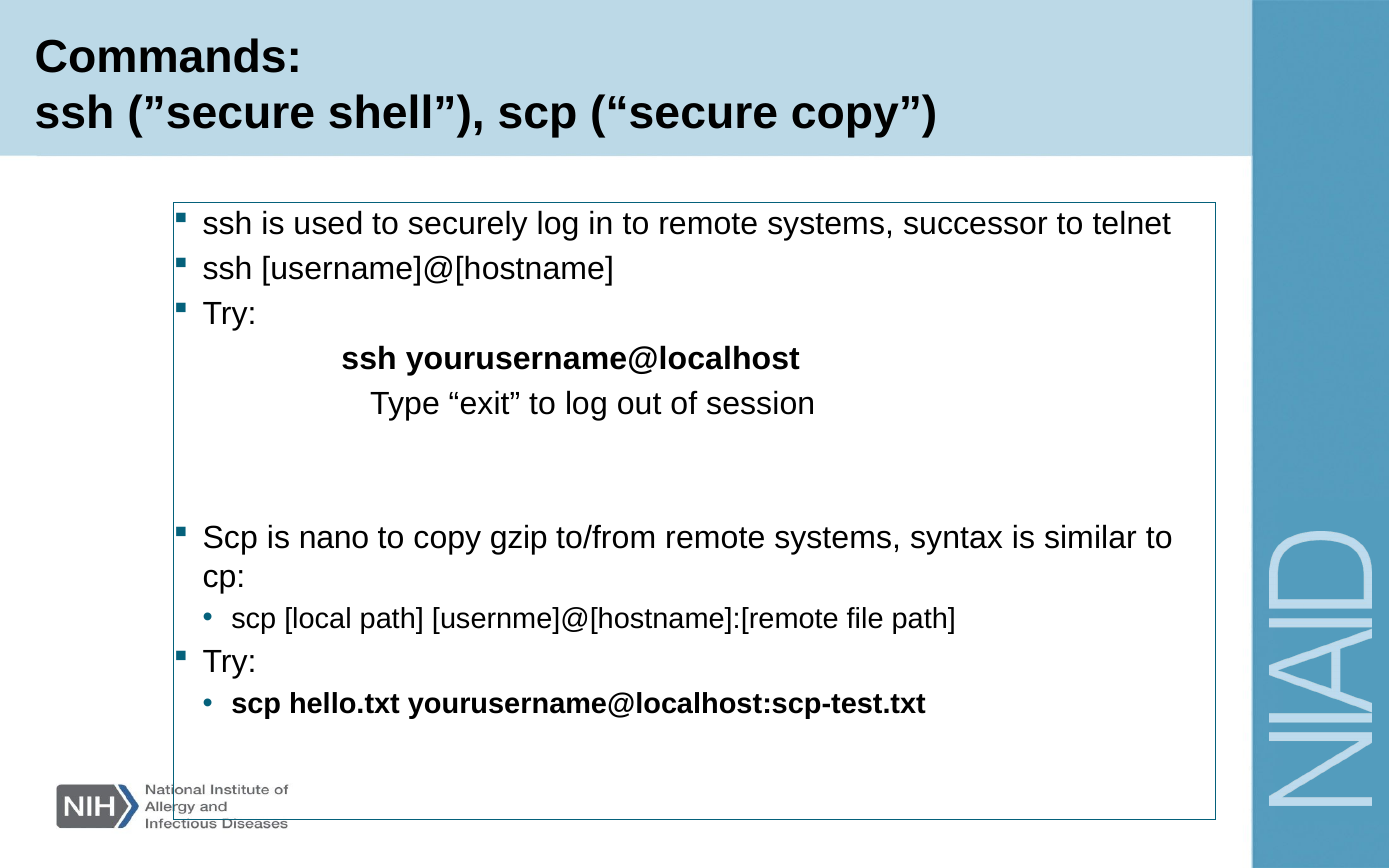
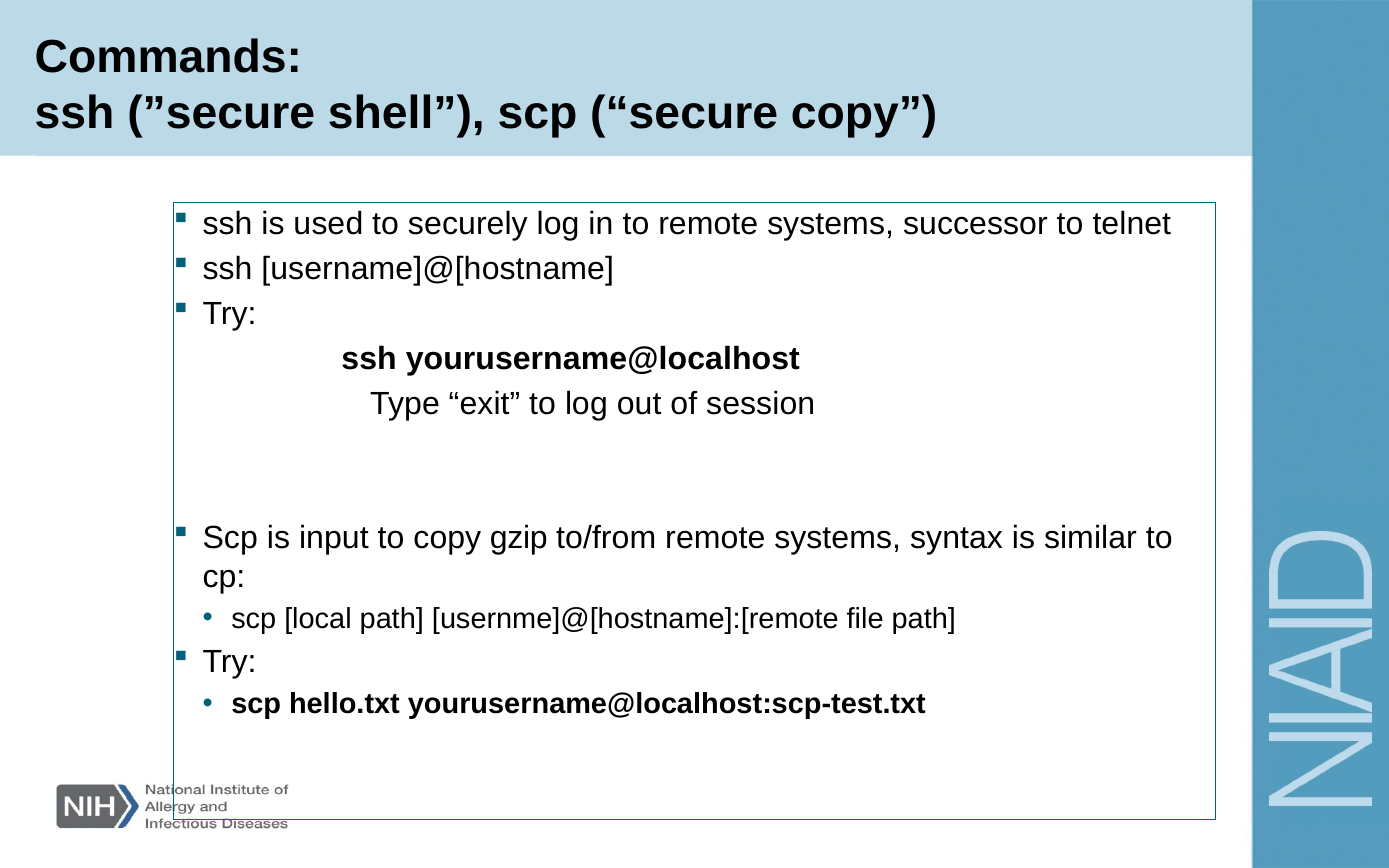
nano: nano -> input (334, 538)
